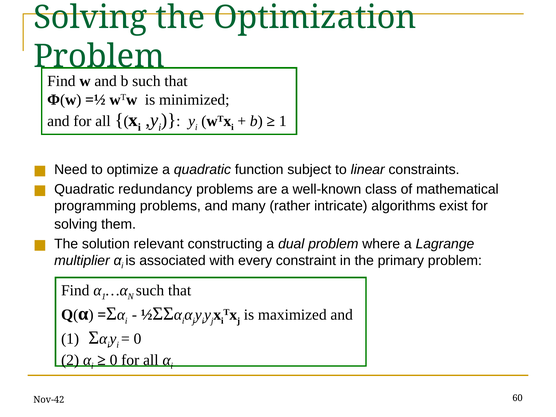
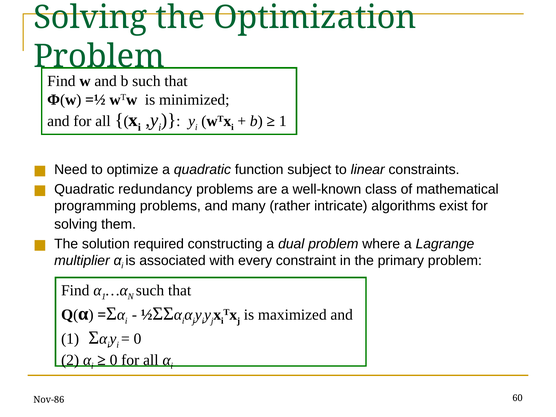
relevant: relevant -> required (159, 244)
Nov-42: Nov-42 -> Nov-86 (49, 400)
